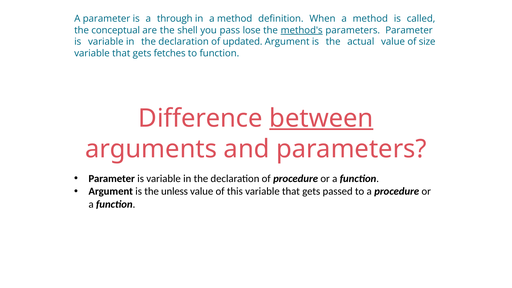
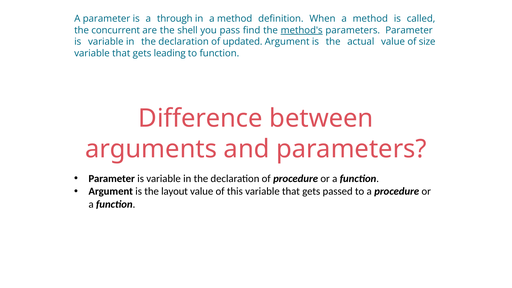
conceptual: conceptual -> concurrent (116, 30)
lose: lose -> find (252, 30)
fetches: fetches -> leading (170, 53)
between underline: present -> none (321, 118)
unless: unless -> layout (175, 191)
